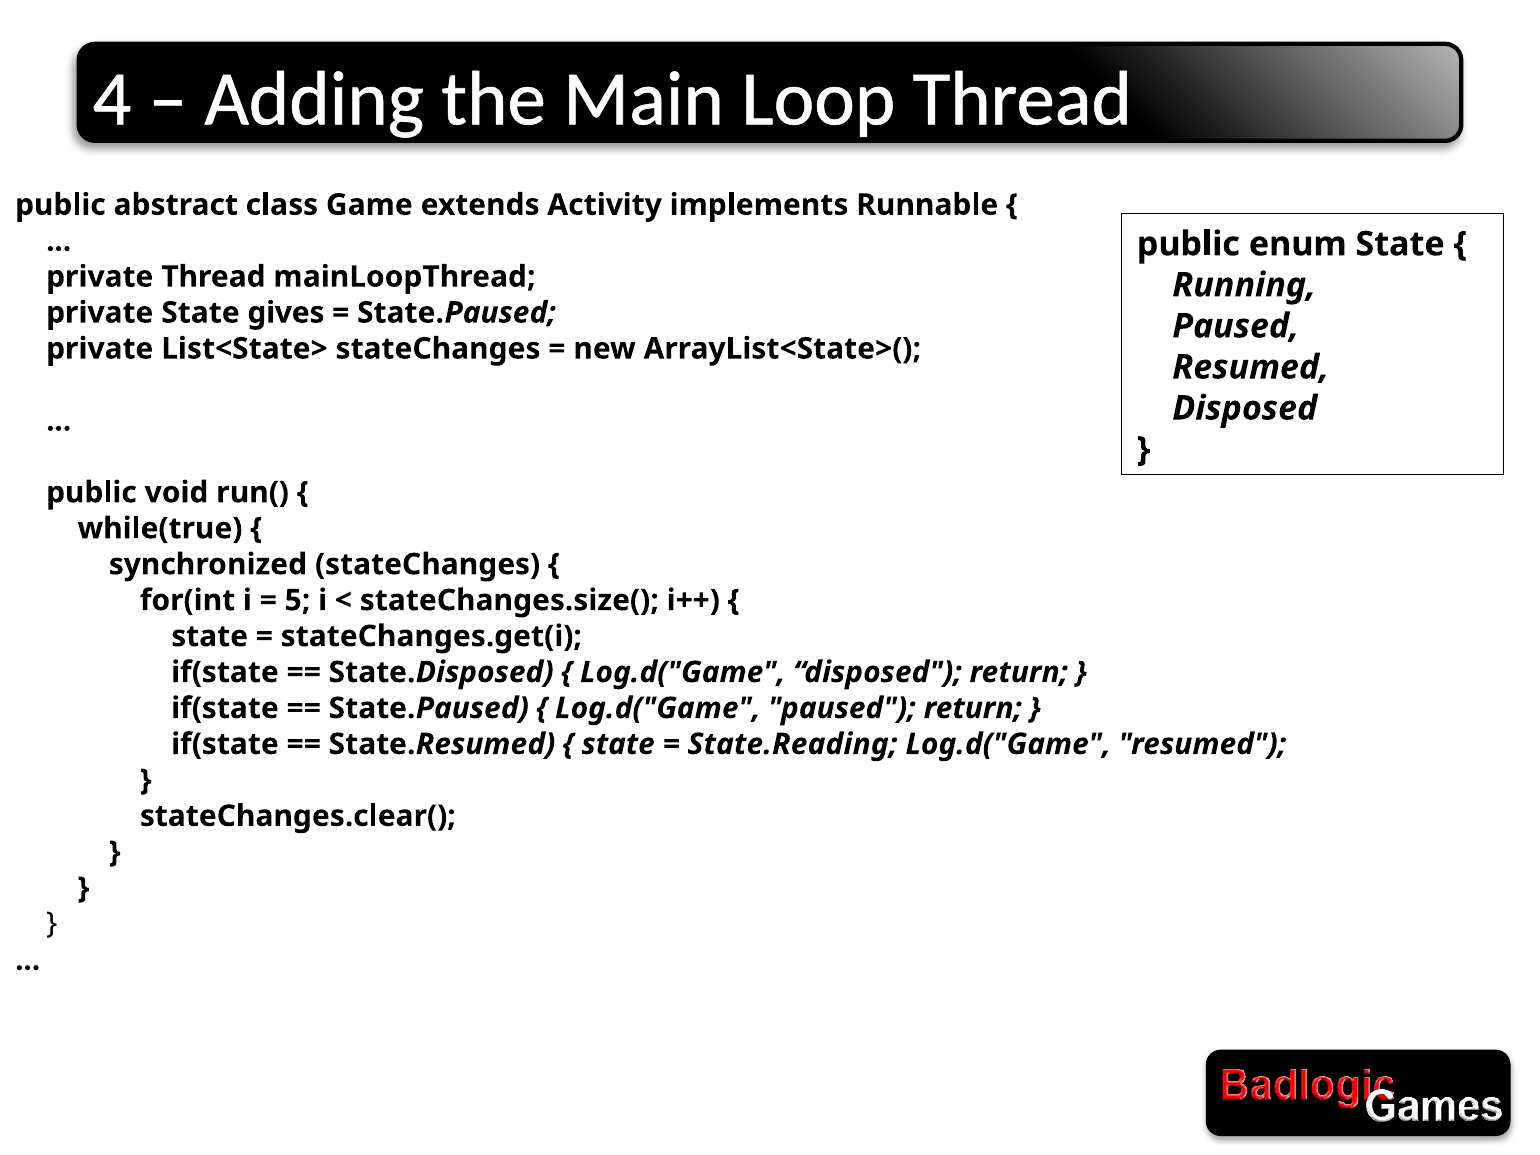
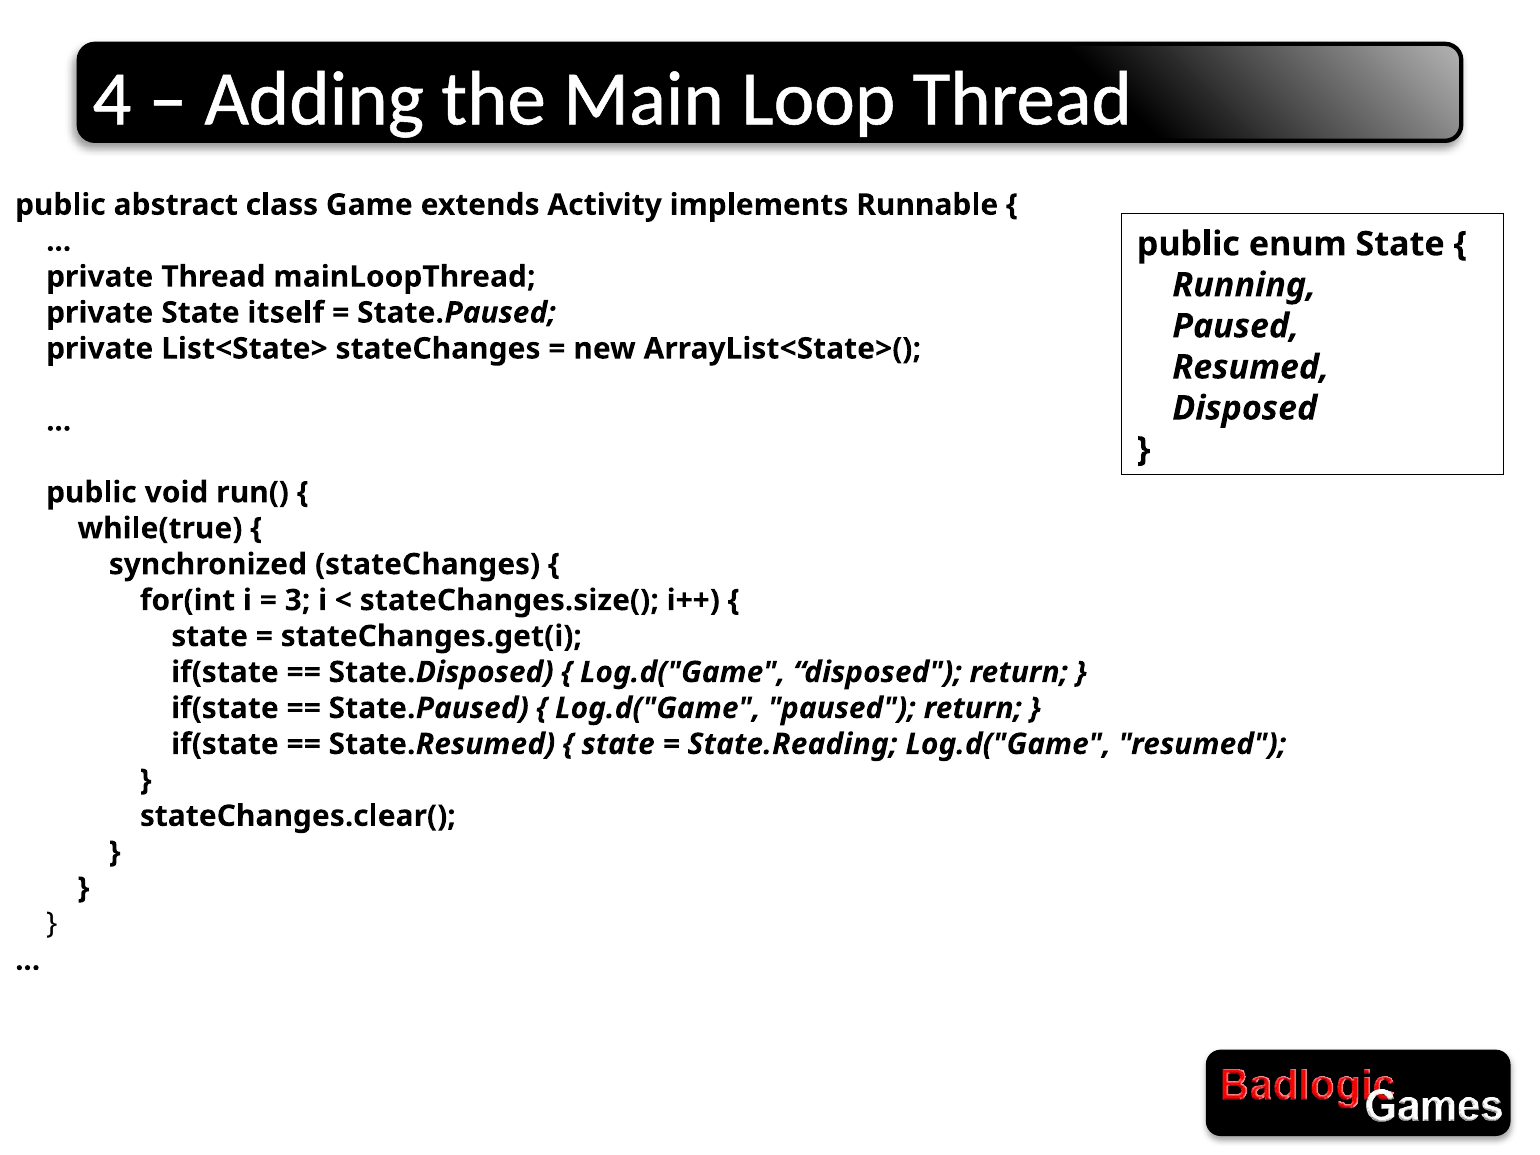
gives: gives -> itself (286, 313)
5: 5 -> 3 (298, 600)
